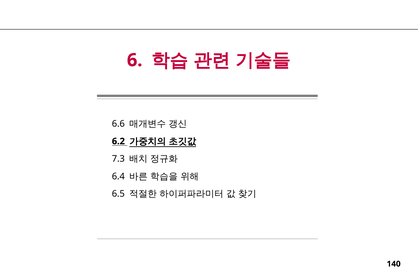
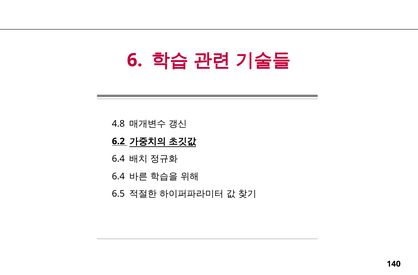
6.6: 6.6 -> 4.8 (118, 124)
7.3: 7.3 -> 6.4 (118, 159)
